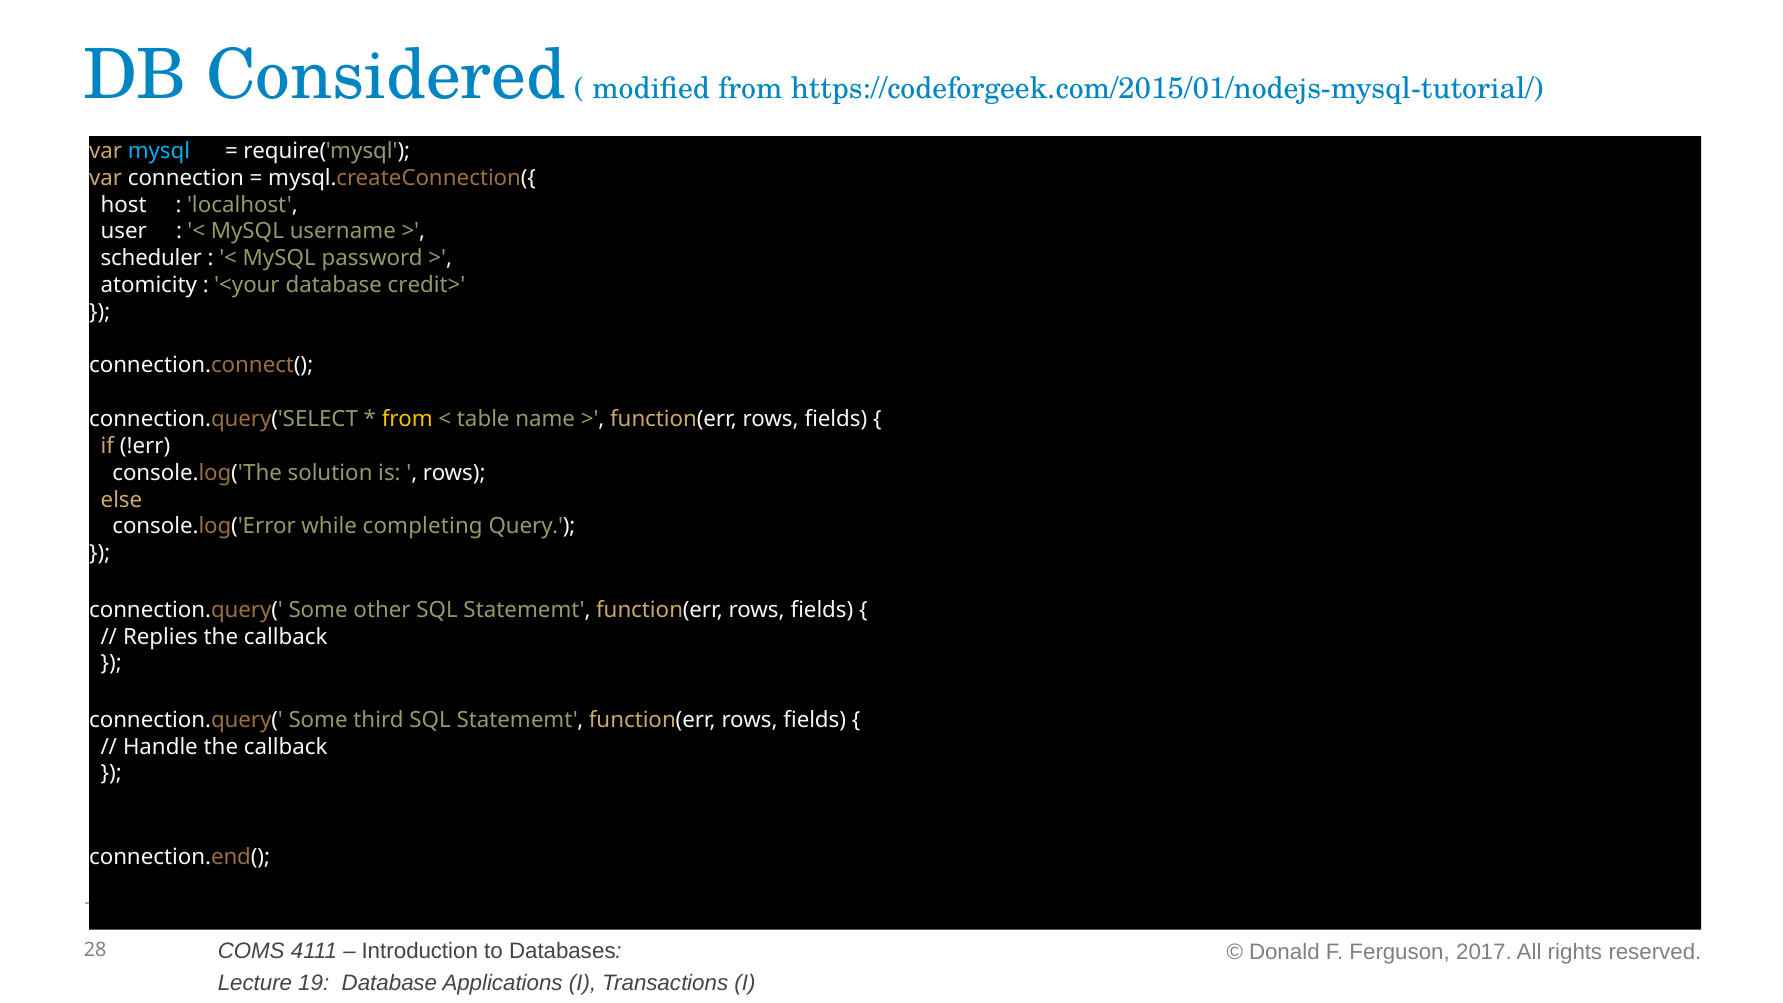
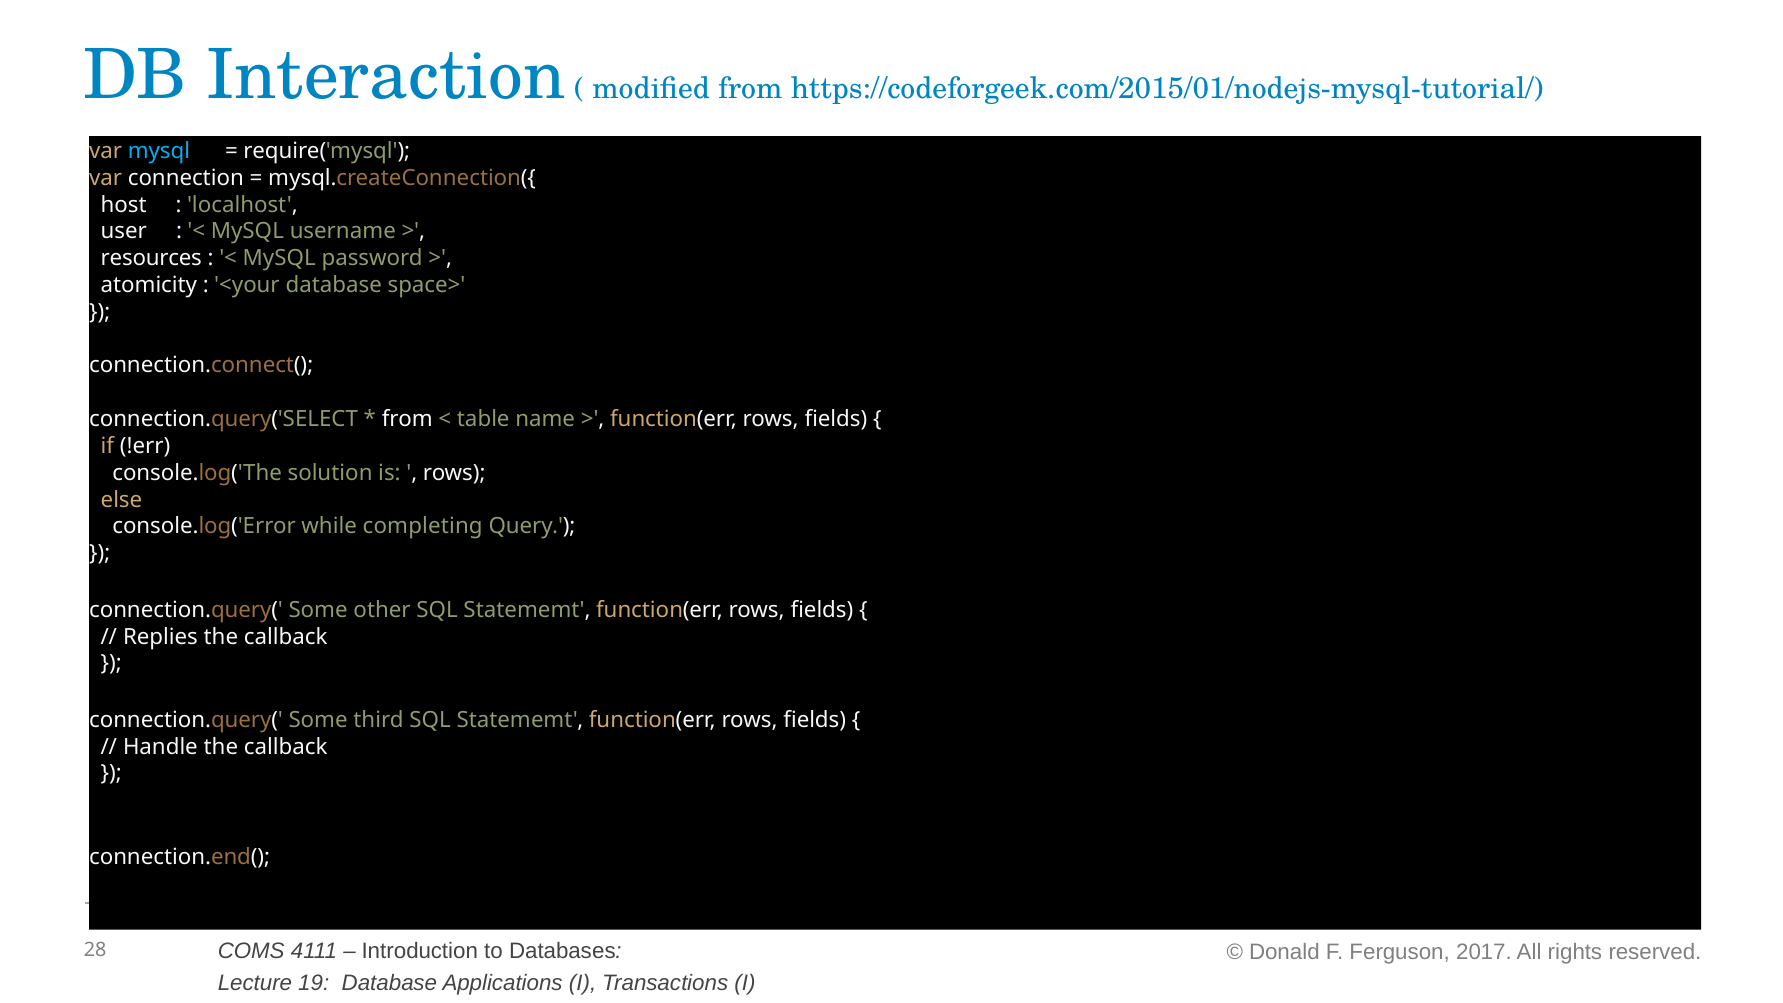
Considered: Considered -> Interaction (386, 75)
scheduler: scheduler -> resources (151, 258)
credit>: credit> -> space> (426, 285)
from colour: yellow -> white (407, 419)
